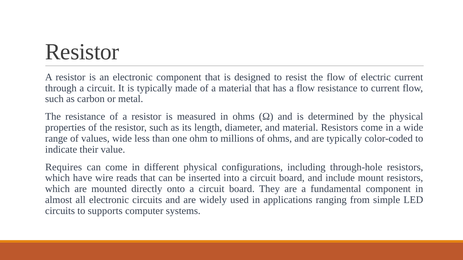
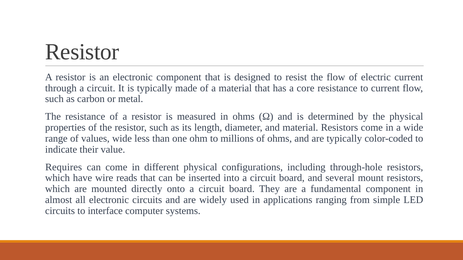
a flow: flow -> core (306, 88)
include: include -> several (340, 178)
supports: supports -> interface (105, 211)
